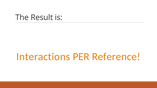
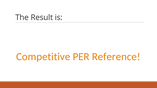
Interactions: Interactions -> Competitive (43, 57)
